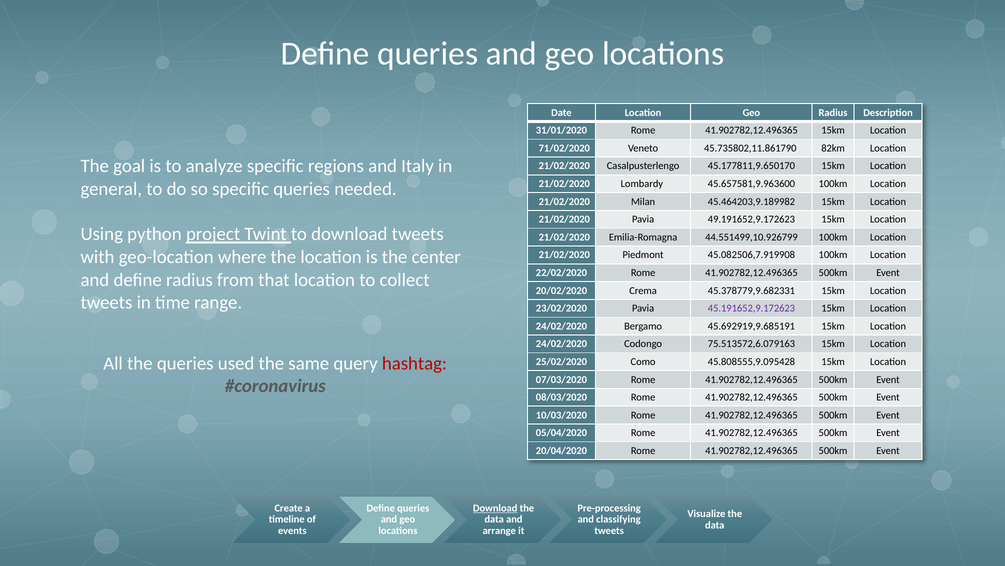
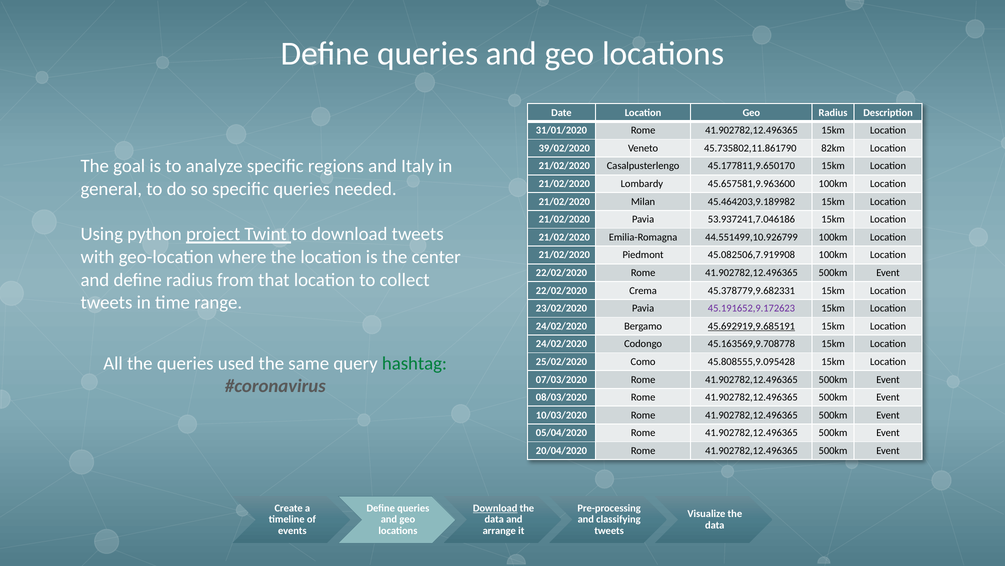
71/02/2020: 71/02/2020 -> 39/02/2020 (564, 148)
49.191652,9.172623: 49.191652,9.172623 -> 53.937241,7.046186 (751, 219)
20/02/2020: 20/02/2020 -> 22/02/2020 (561, 290)
45.692919,9.685191 underline: none -> present (751, 326)
75.513572,6.079163: 75.513572,6.079163 -> 45.163569,9.708778 (751, 344)
hashtag colour: red -> green (414, 363)
